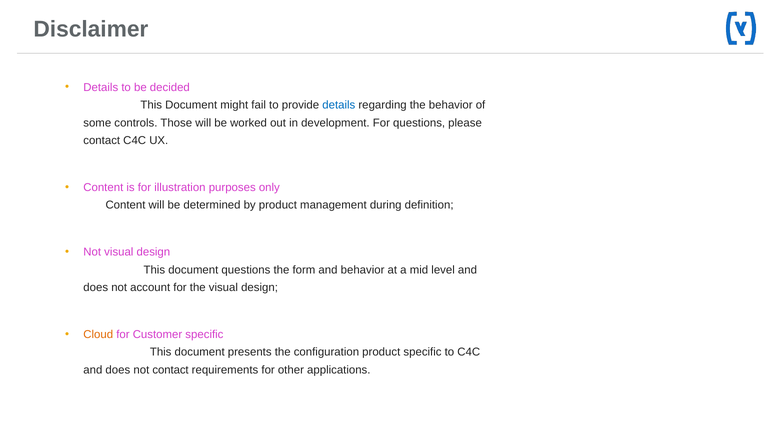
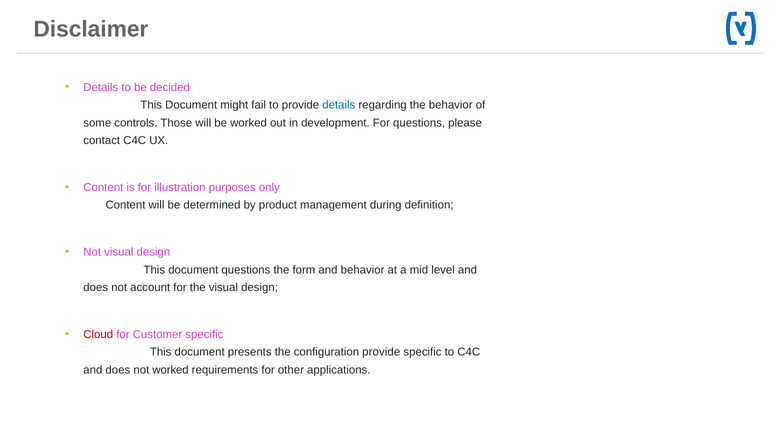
Cloud colour: orange -> red (98, 335)
configuration product: product -> provide (381, 352)
not contact: contact -> worked (171, 370)
